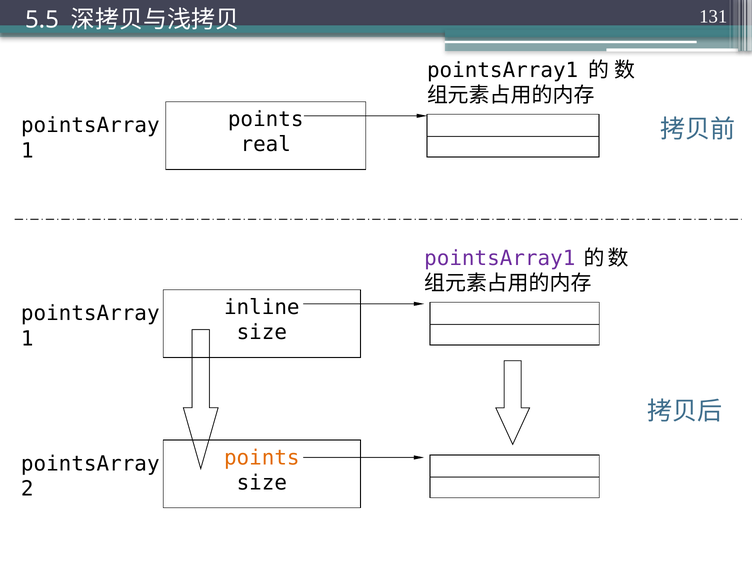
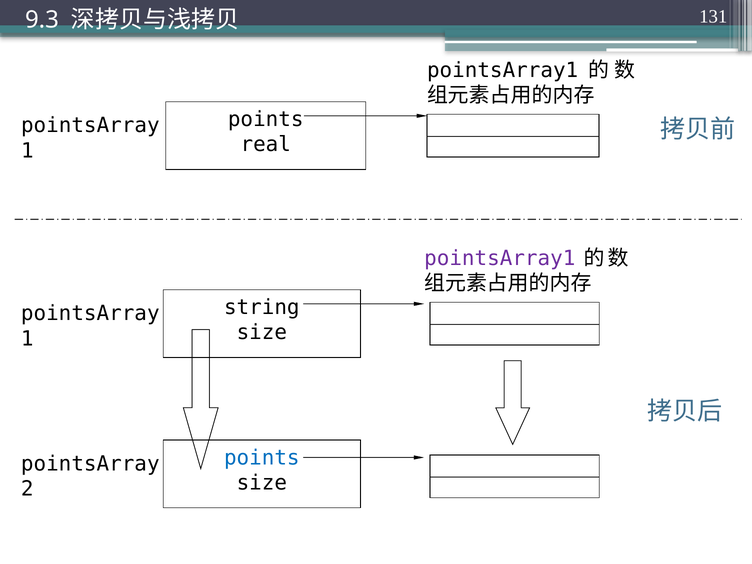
5.5: 5.5 -> 9.3 (42, 20)
inline: inline -> string (262, 307)
points colour: orange -> blue (262, 458)
